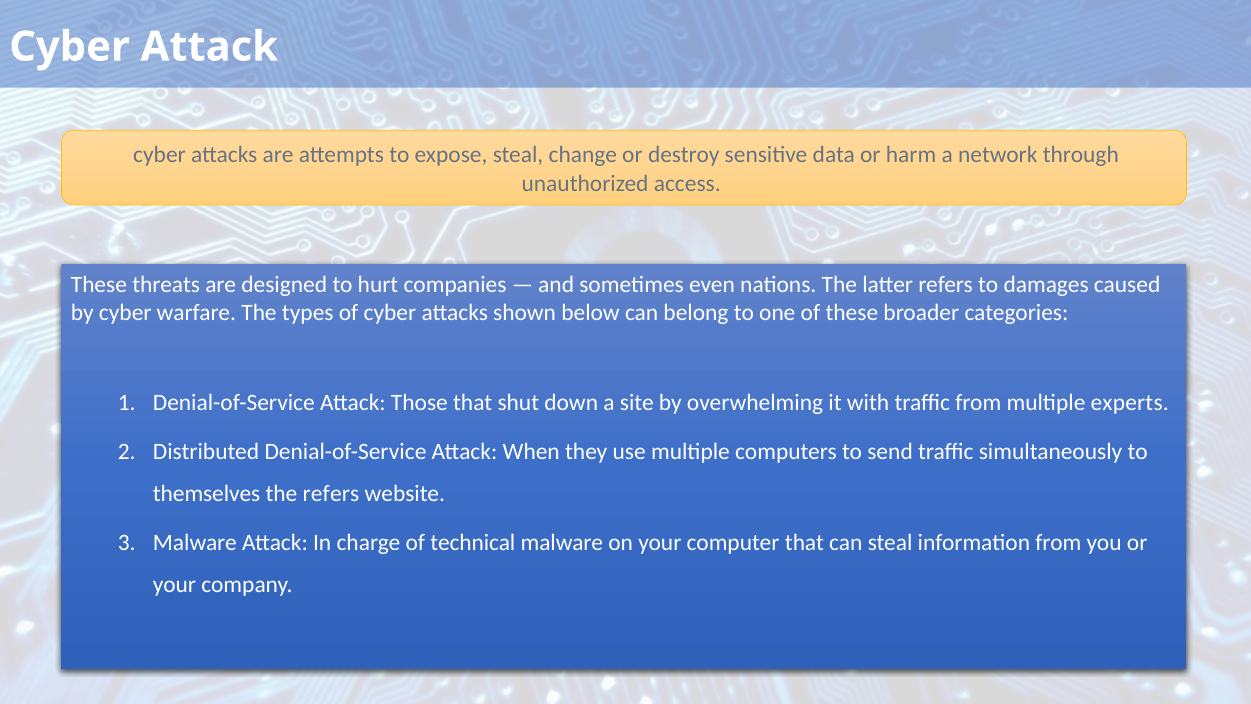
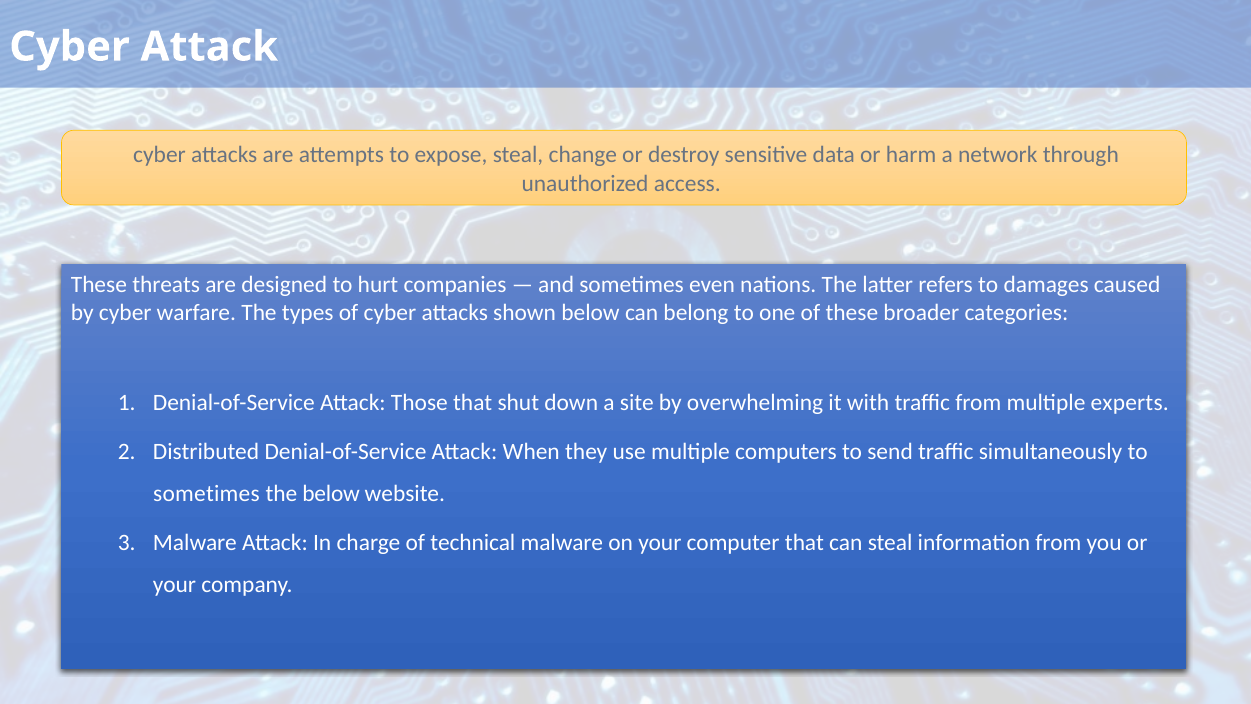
themselves: themselves -> sometimes (206, 494)
the refers: refers -> below (331, 494)
